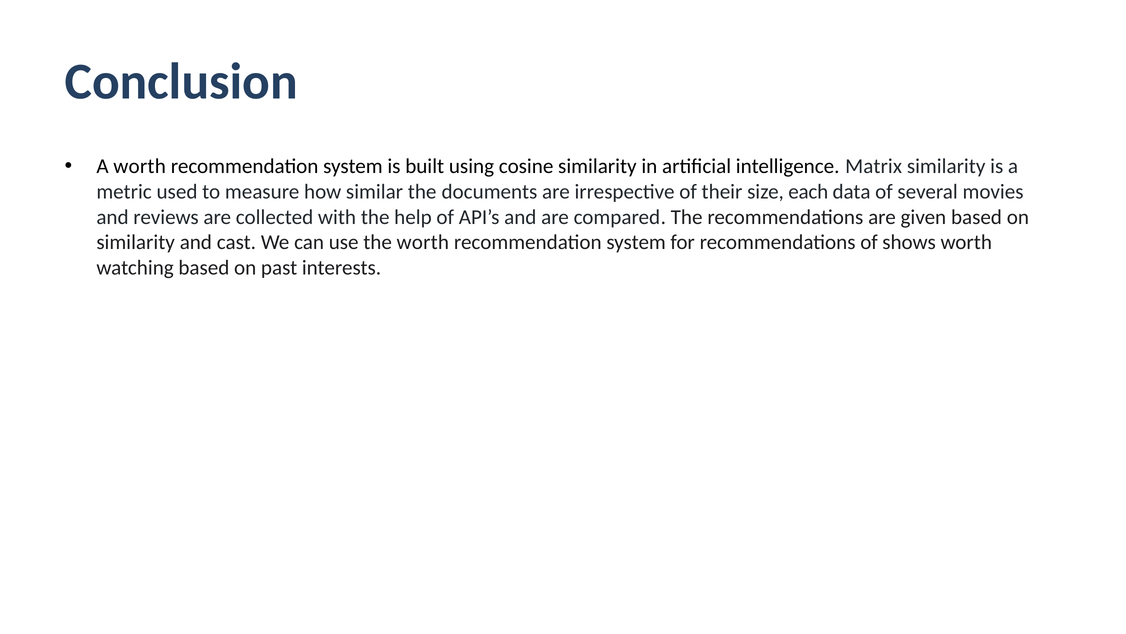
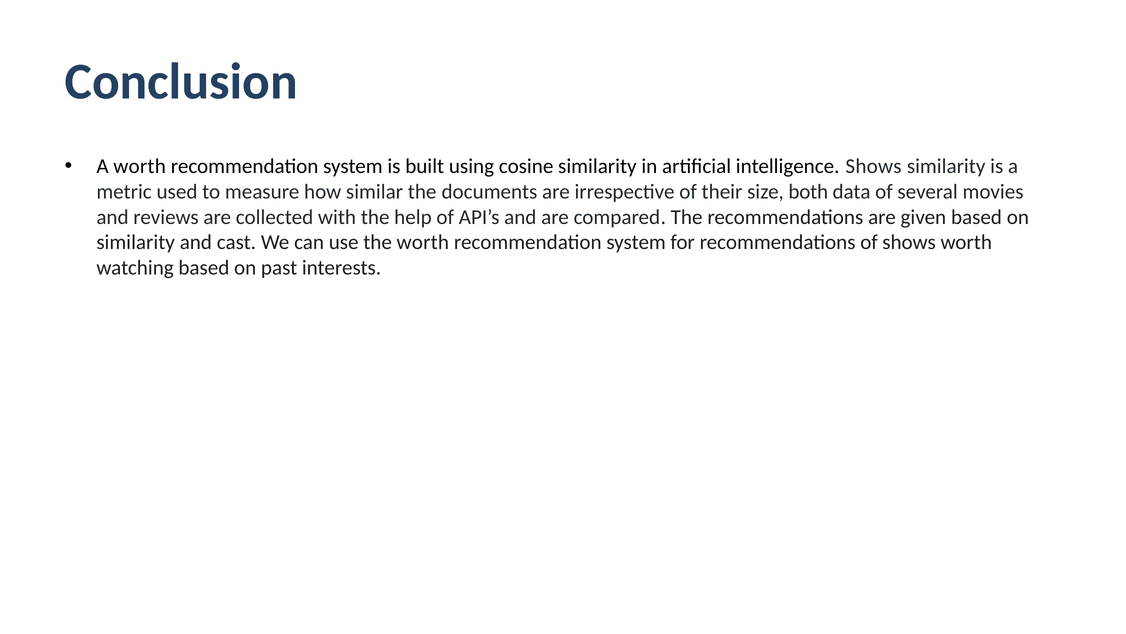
intelligence Matrix: Matrix -> Shows (874, 166)
each: each -> both (808, 191)
